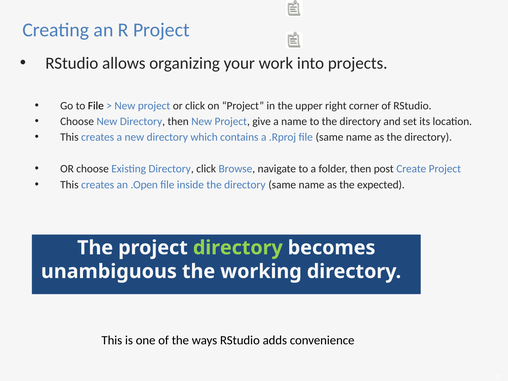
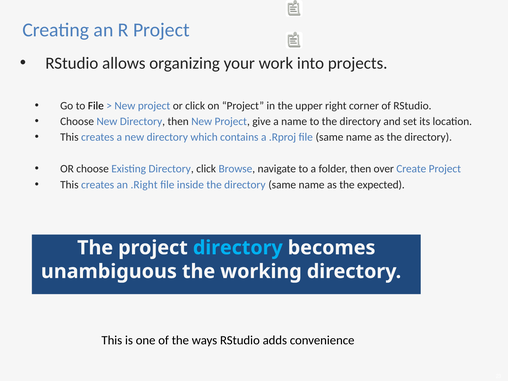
post: post -> over (384, 169)
.Open: .Open -> .Right (144, 185)
directory colour: light green -> light blue (238, 248)
